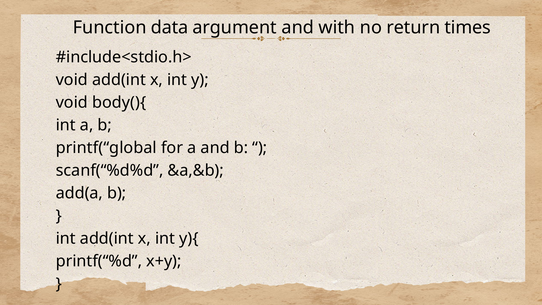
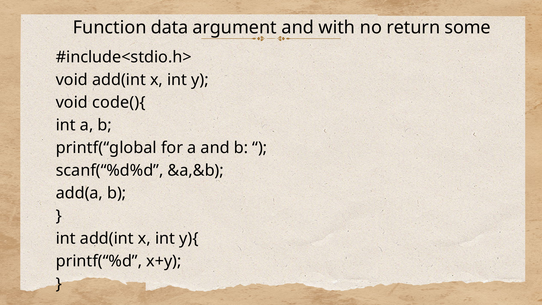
times: times -> some (468, 28)
body(){: body(){ -> code(){ (119, 103)
